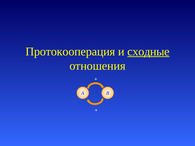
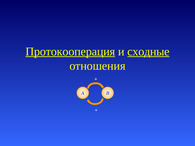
Протокооперация underline: none -> present (70, 52)
